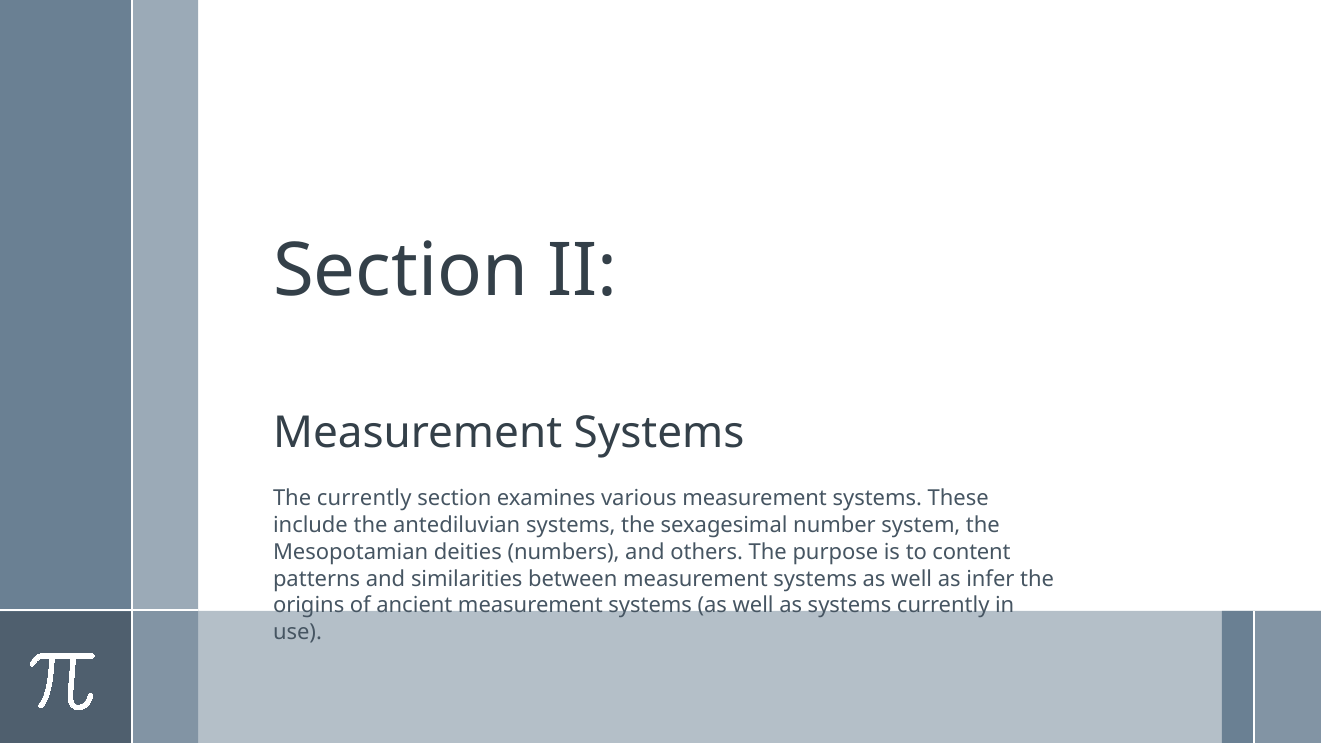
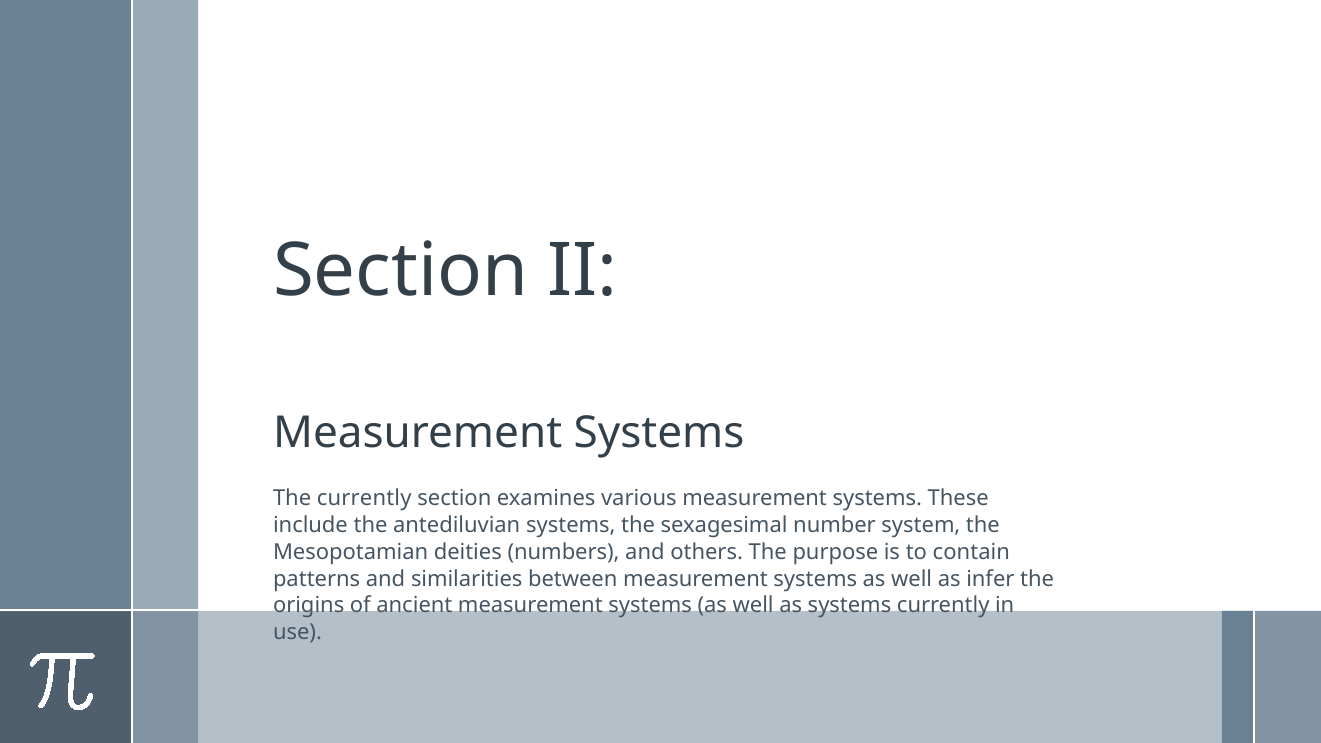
content: content -> contain (971, 552)
